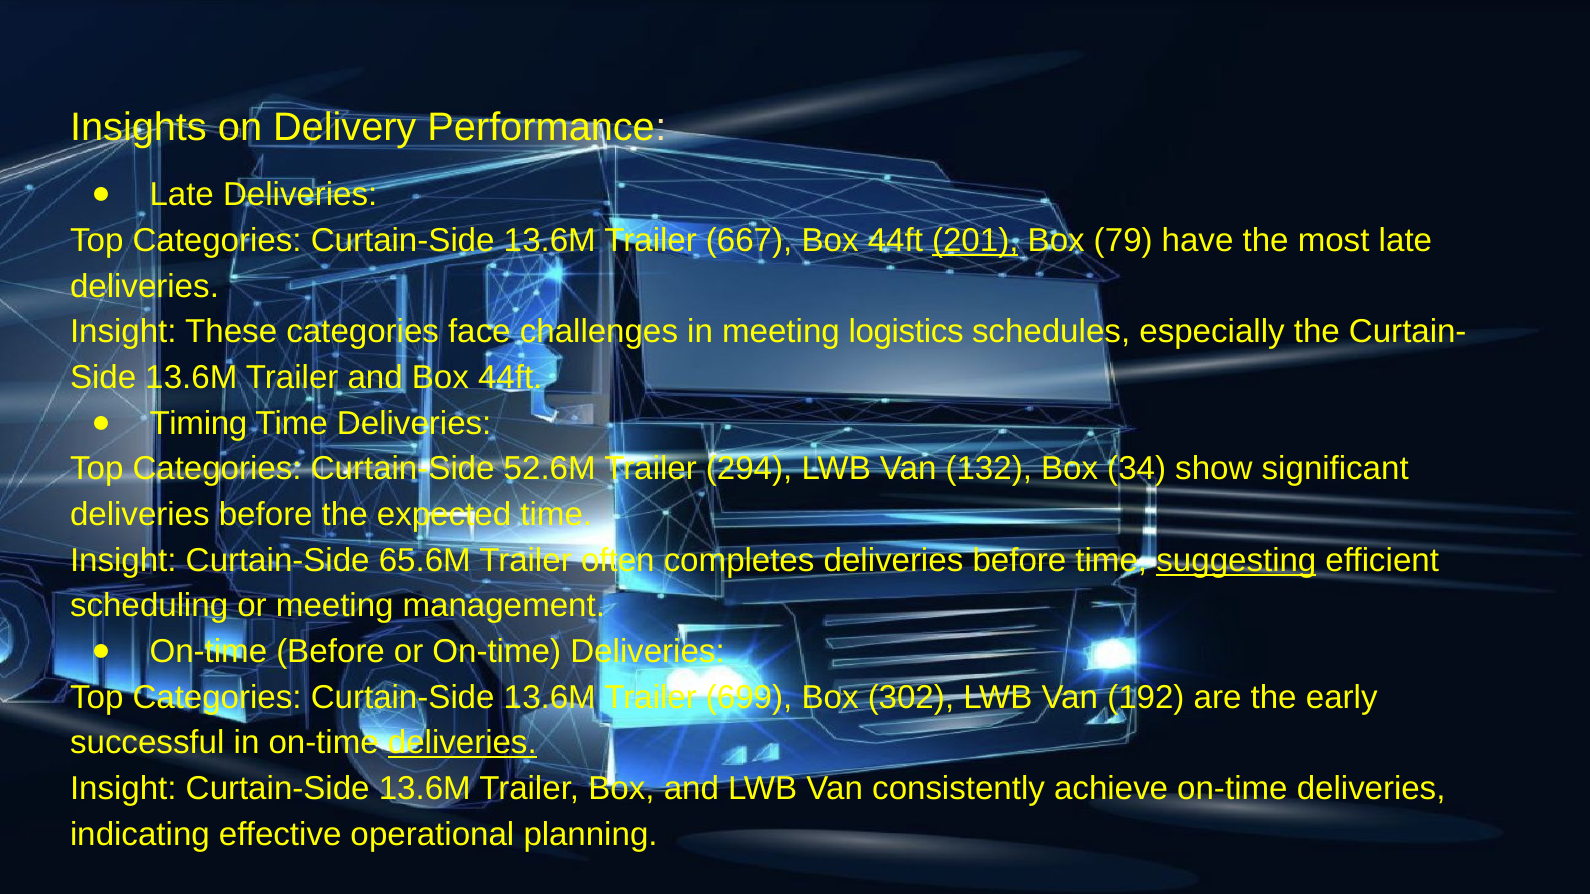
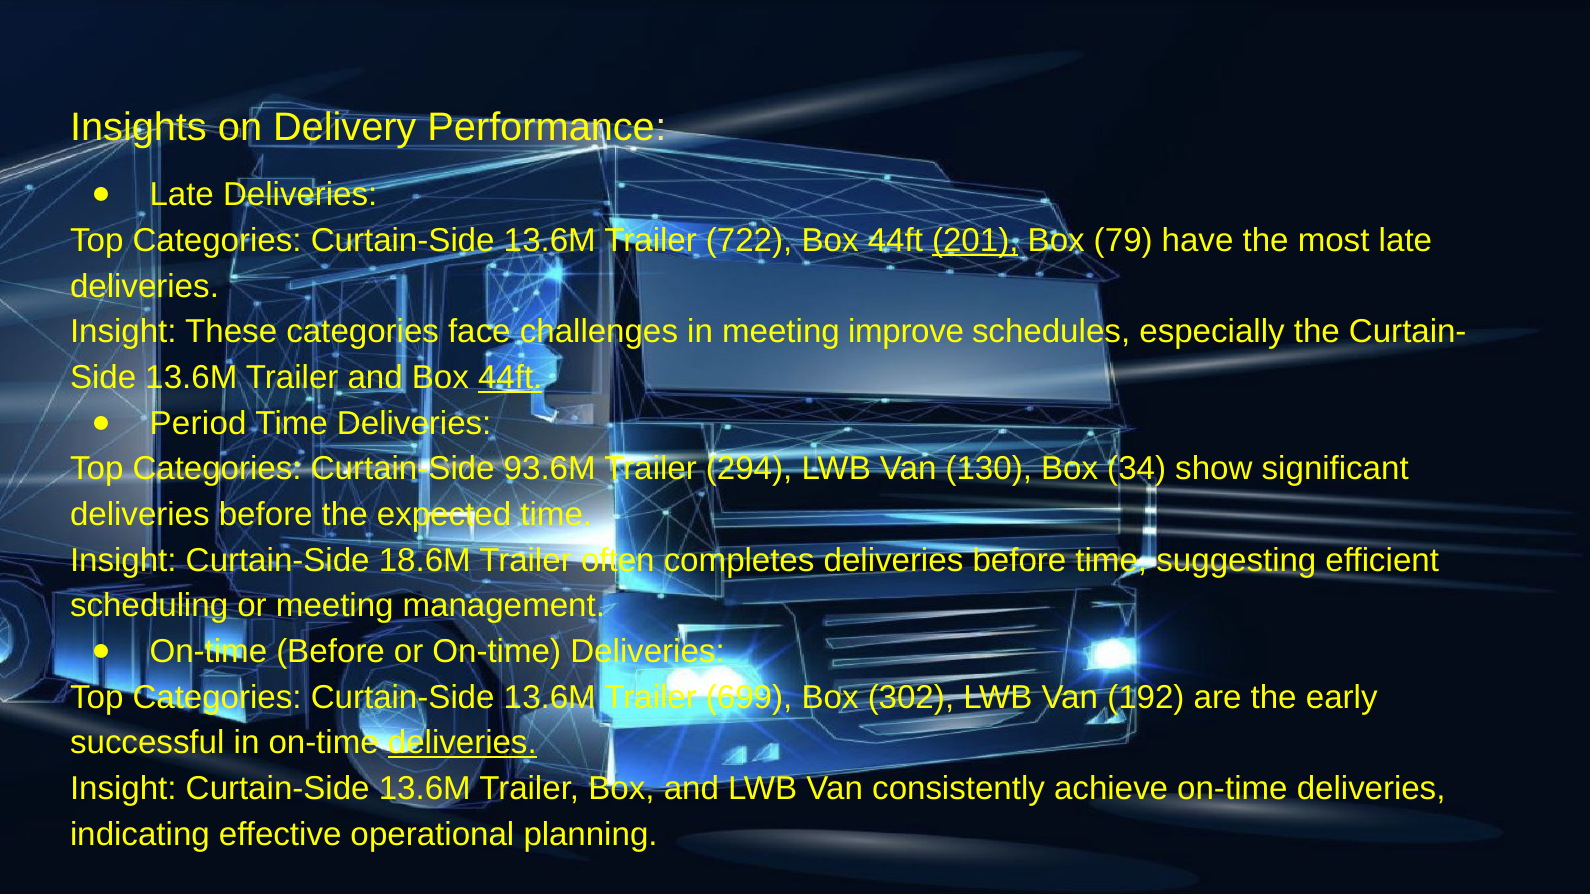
667: 667 -> 722 (749, 241)
logistics: logistics -> improve (906, 332)
44ft underline: none -> present (510, 378)
Timing: Timing -> Period (198, 424)
52.6M: 52.6M -> 93.6M (550, 469)
132: 132 -> 130 (989, 469)
65.6M: 65.6M -> 18.6M (425, 561)
suggesting underline: present -> none (1236, 561)
